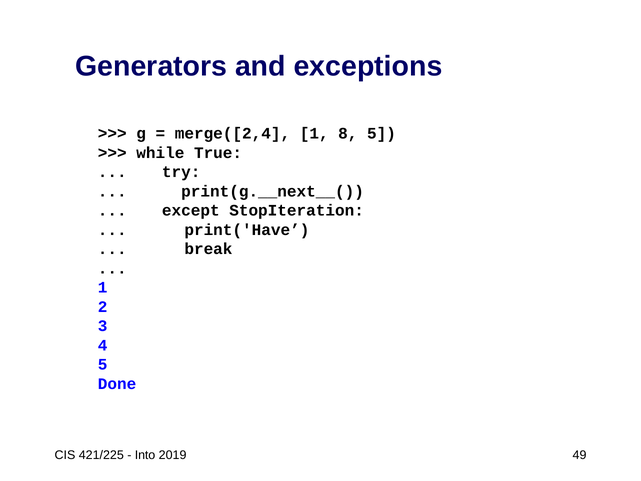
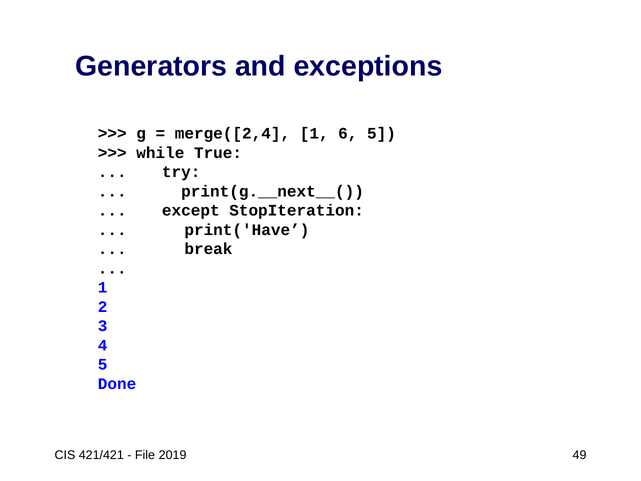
8: 8 -> 6 (348, 134)
421/225: 421/225 -> 421/421 (101, 455)
Into: Into -> File (145, 455)
